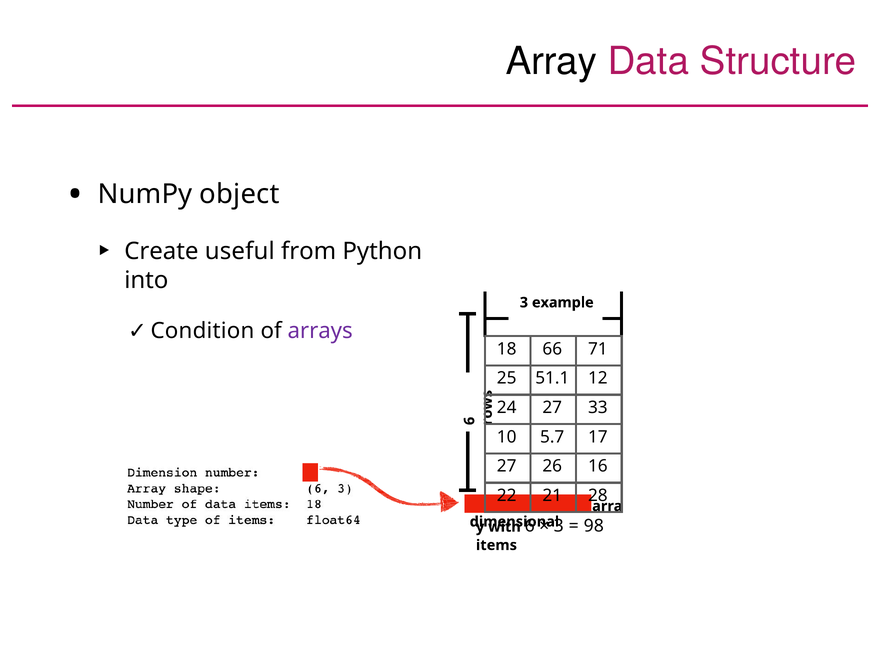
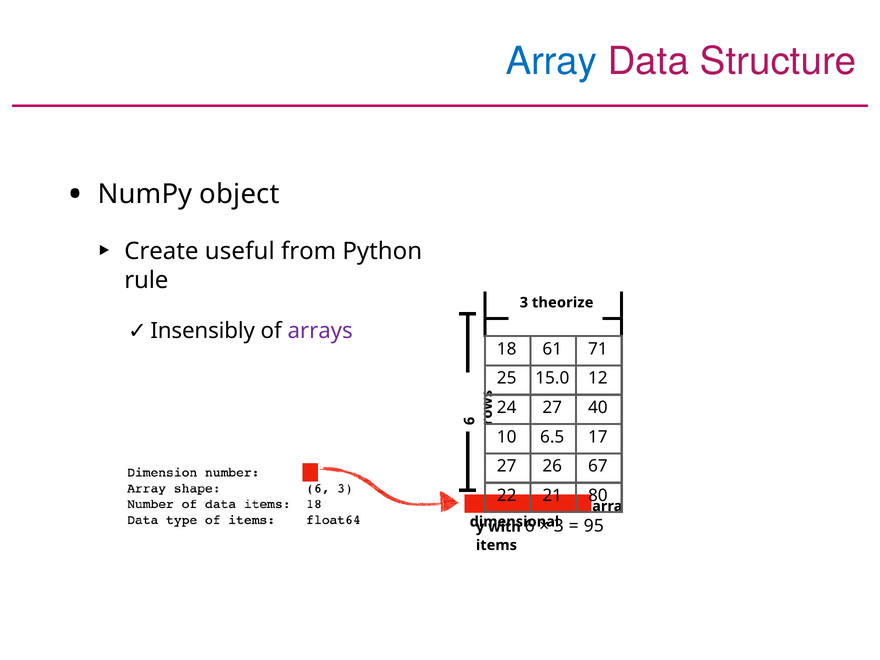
Array colour: black -> blue (551, 62)
into: into -> rule (146, 280)
example: example -> theorize (563, 303)
Condition: Condition -> Insensibly (203, 331)
66: 66 -> 61 (552, 349)
51.1: 51.1 -> 15.0 (552, 378)
33: 33 -> 40 (598, 408)
5.7: 5.7 -> 6.5 (552, 437)
16: 16 -> 67 (598, 466)
28: 28 -> 80 (598, 496)
98: 98 -> 95 (594, 526)
